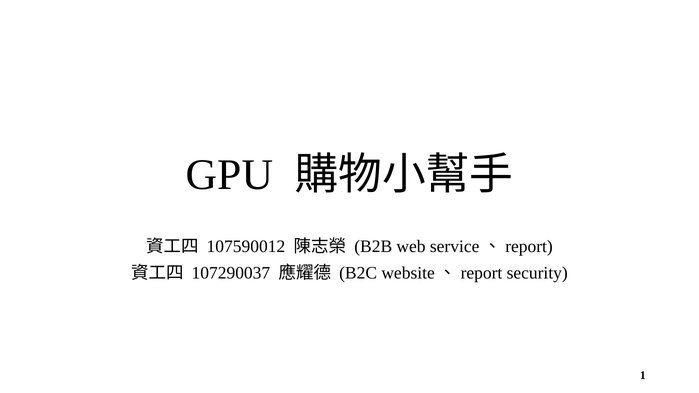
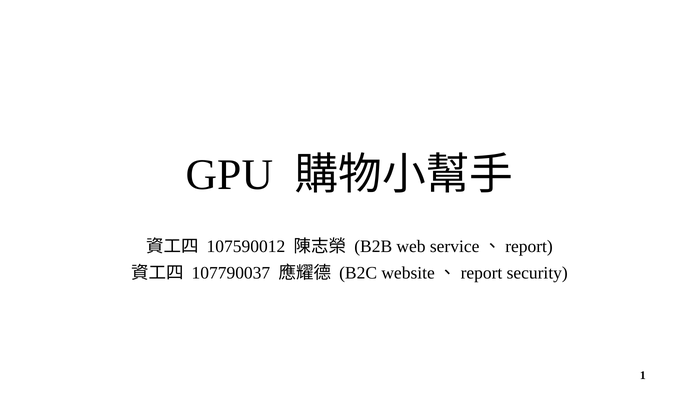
107290037: 107290037 -> 107790037 (231, 273)
